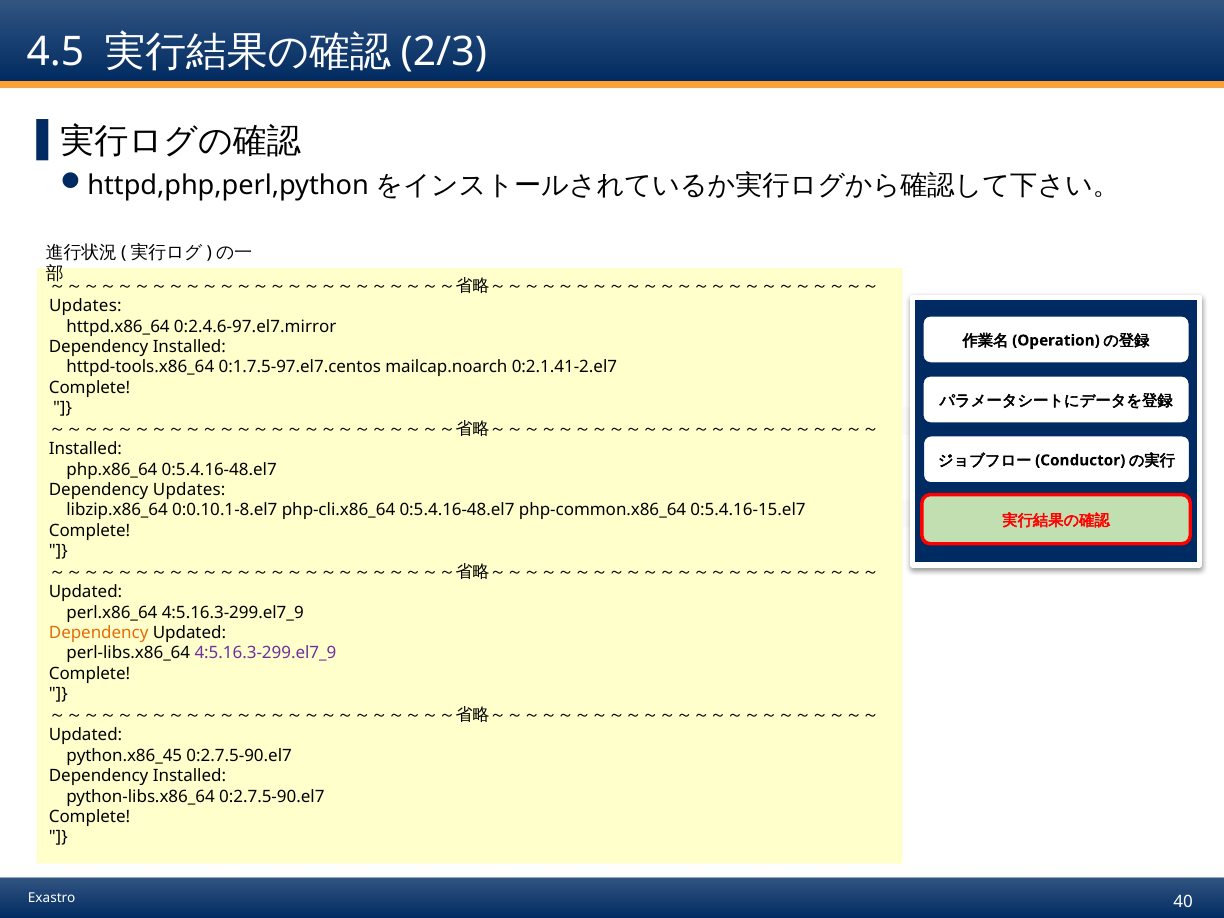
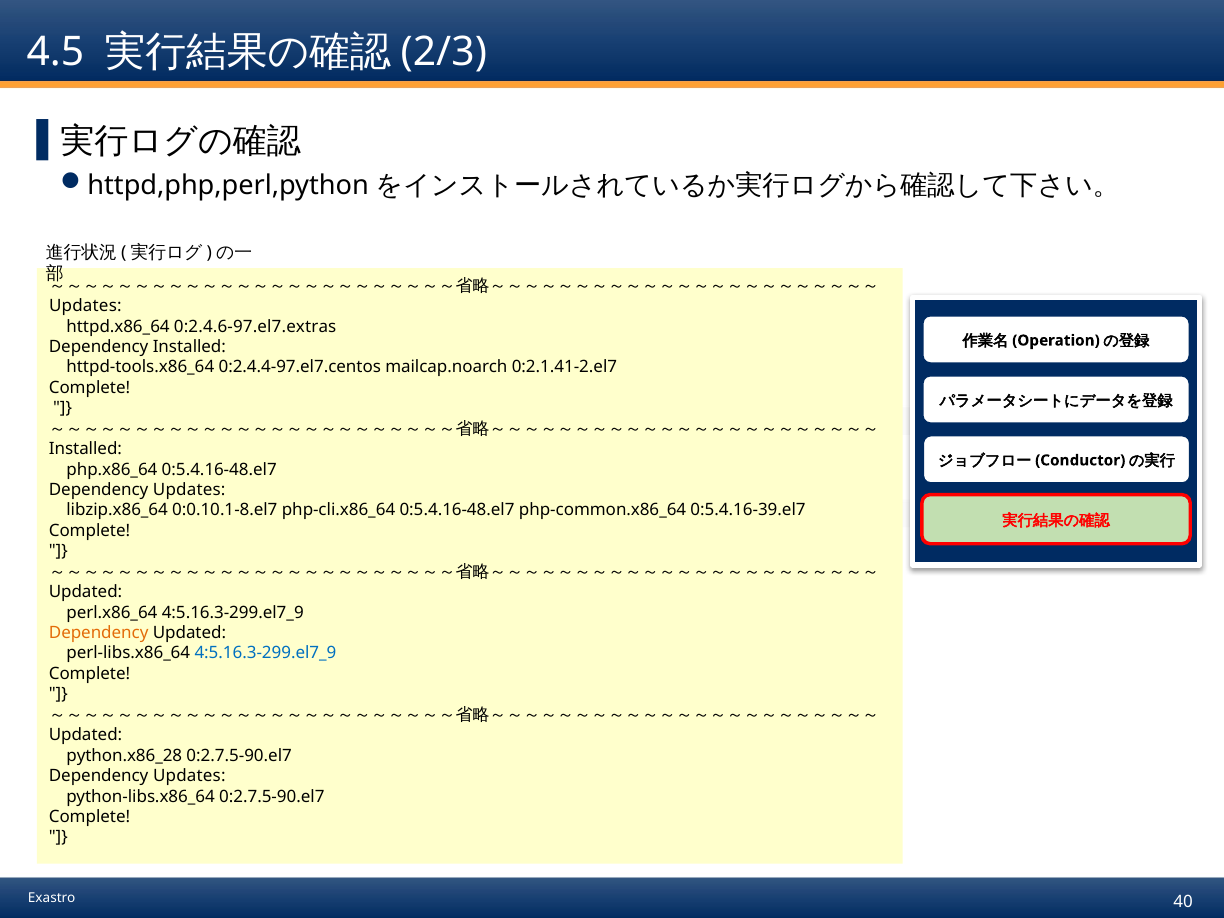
0:2.4.6-97.el7.mirror: 0:2.4.6-97.el7.mirror -> 0:2.4.6-97.el7.extras (255, 326)
0:1.7.5-97.el7.centos: 0:1.7.5-97.el7.centos -> 0:2.4.4-97.el7.centos (300, 367)
0:5.4.16-15.el7: 0:5.4.16-15.el7 -> 0:5.4.16-39.el7 (748, 510)
4:5.16.3-299.el7_9 colour: purple -> blue (265, 653)
python.x86_45: python.x86_45 -> python.x86_28 (124, 756)
Installed: Installed -> Updates (189, 776)
